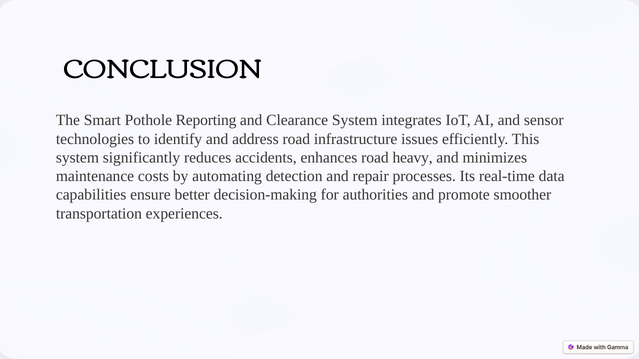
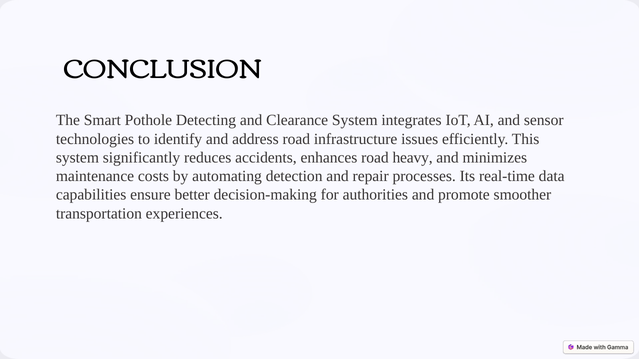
Reporting: Reporting -> Detecting (206, 120)
